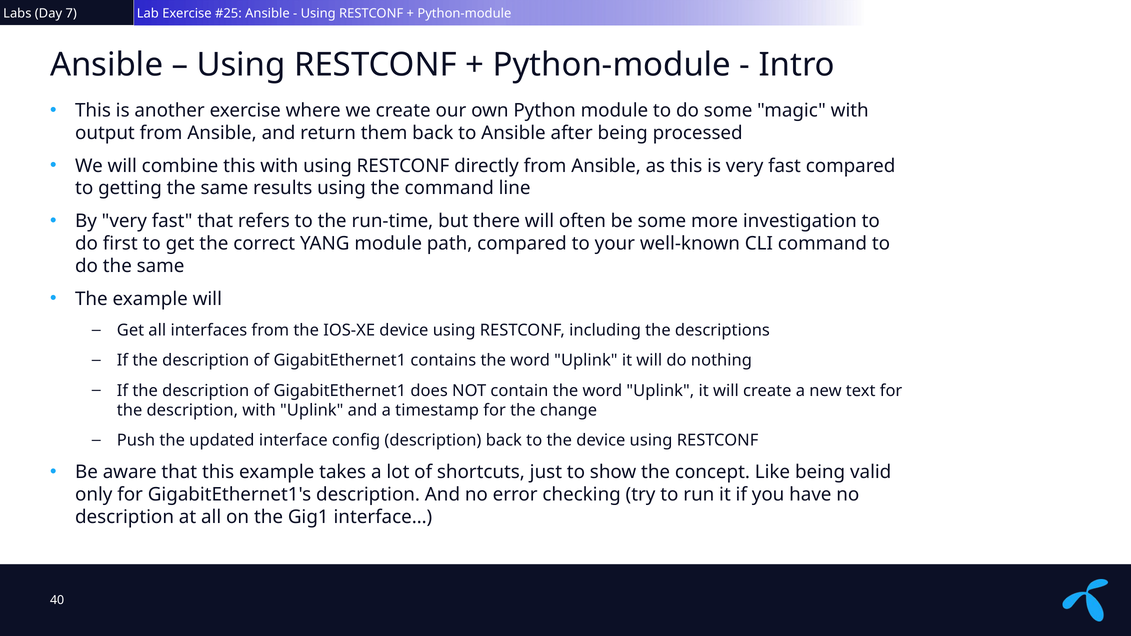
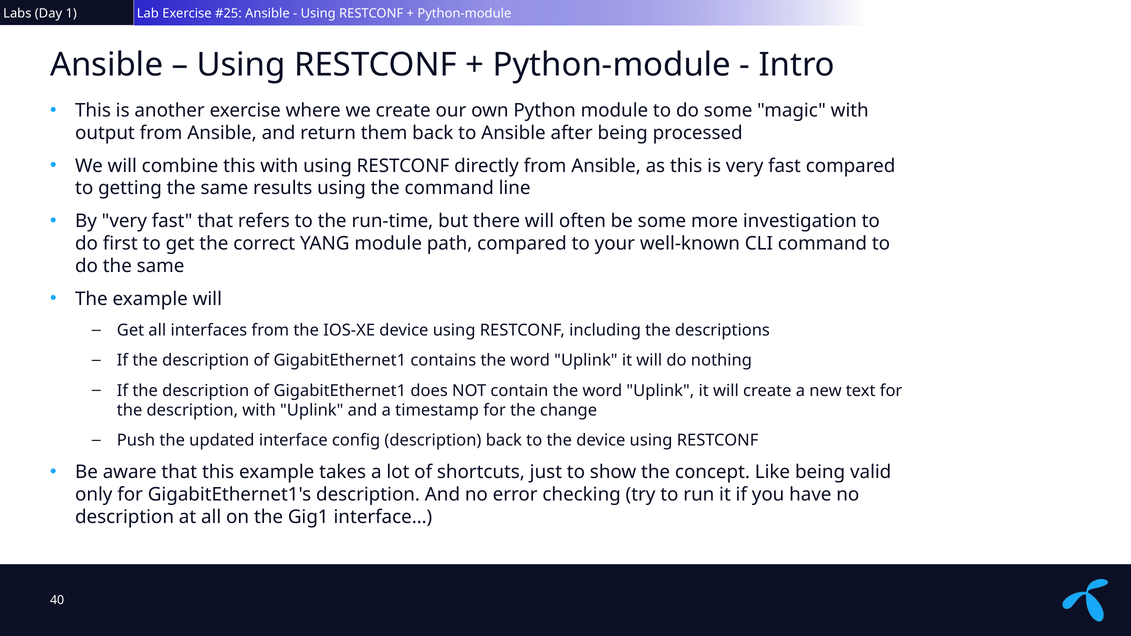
7: 7 -> 1 (71, 13)
